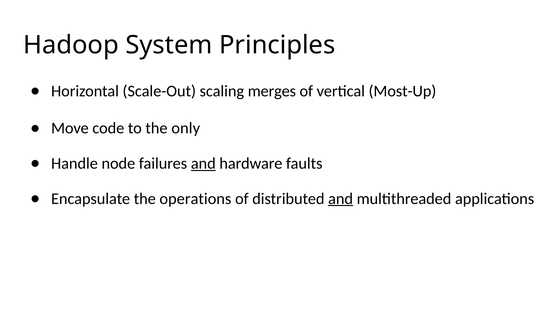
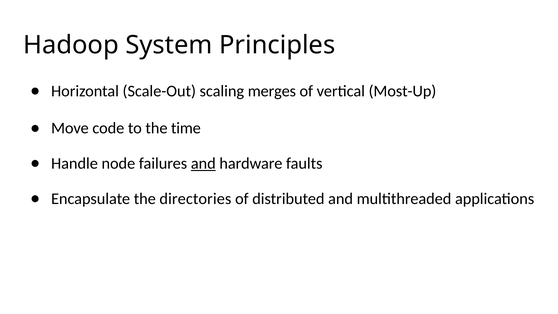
only: only -> time (186, 128)
operations: operations -> directories (195, 199)
and underline: present -> none (341, 199)
